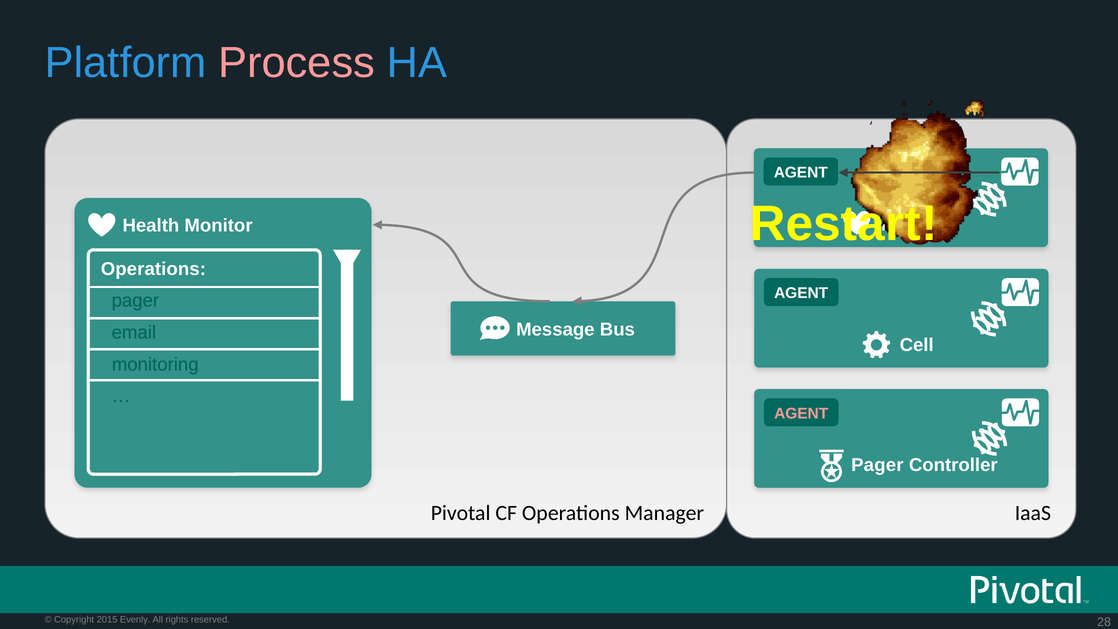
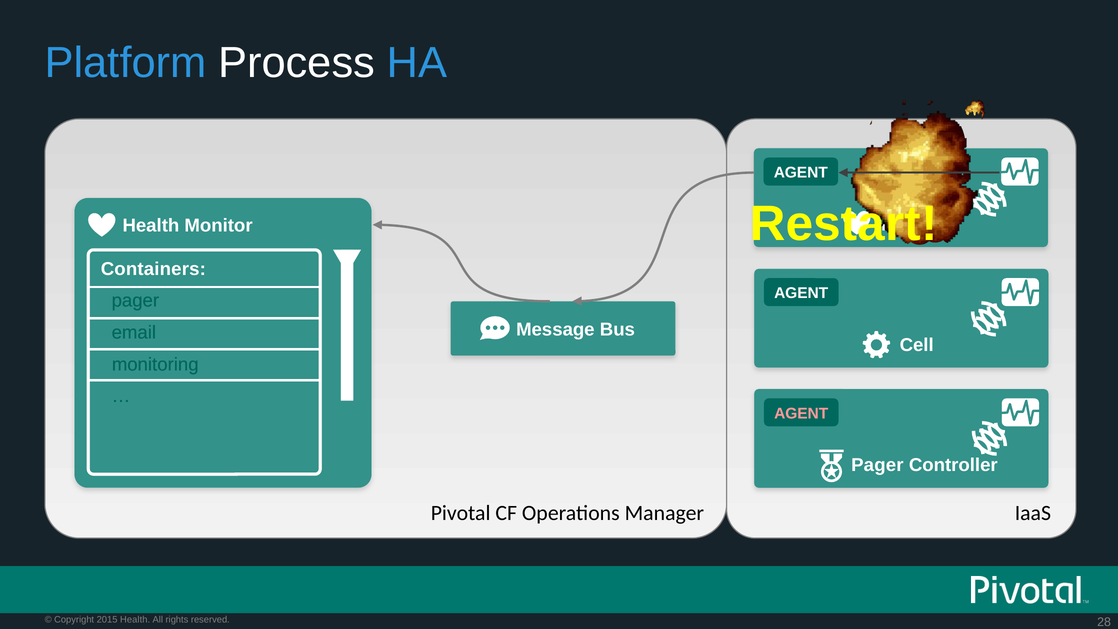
Process colour: pink -> white (297, 63)
Operations: Operations -> Containers (153, 269)
Evenly: Evenly -> Health (135, 620)
